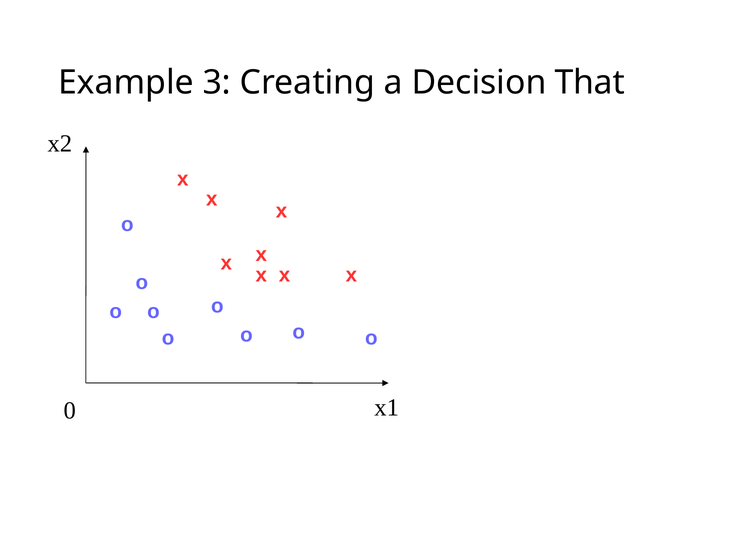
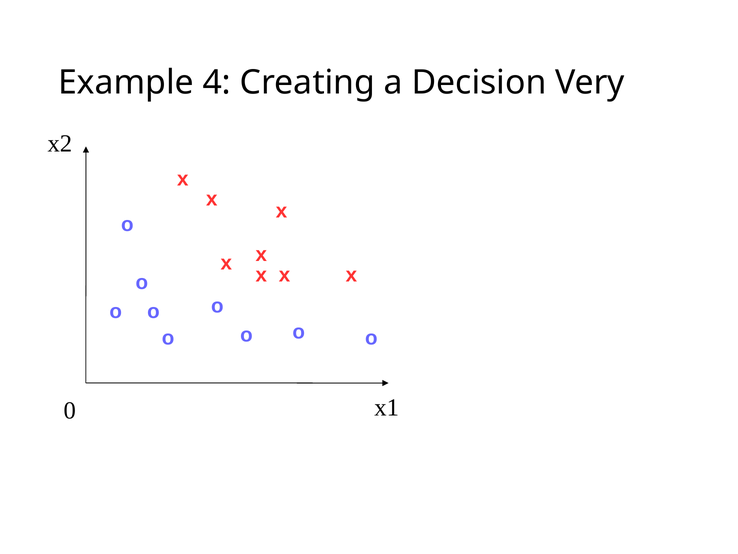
3: 3 -> 4 (217, 83)
That: That -> Very (590, 83)
